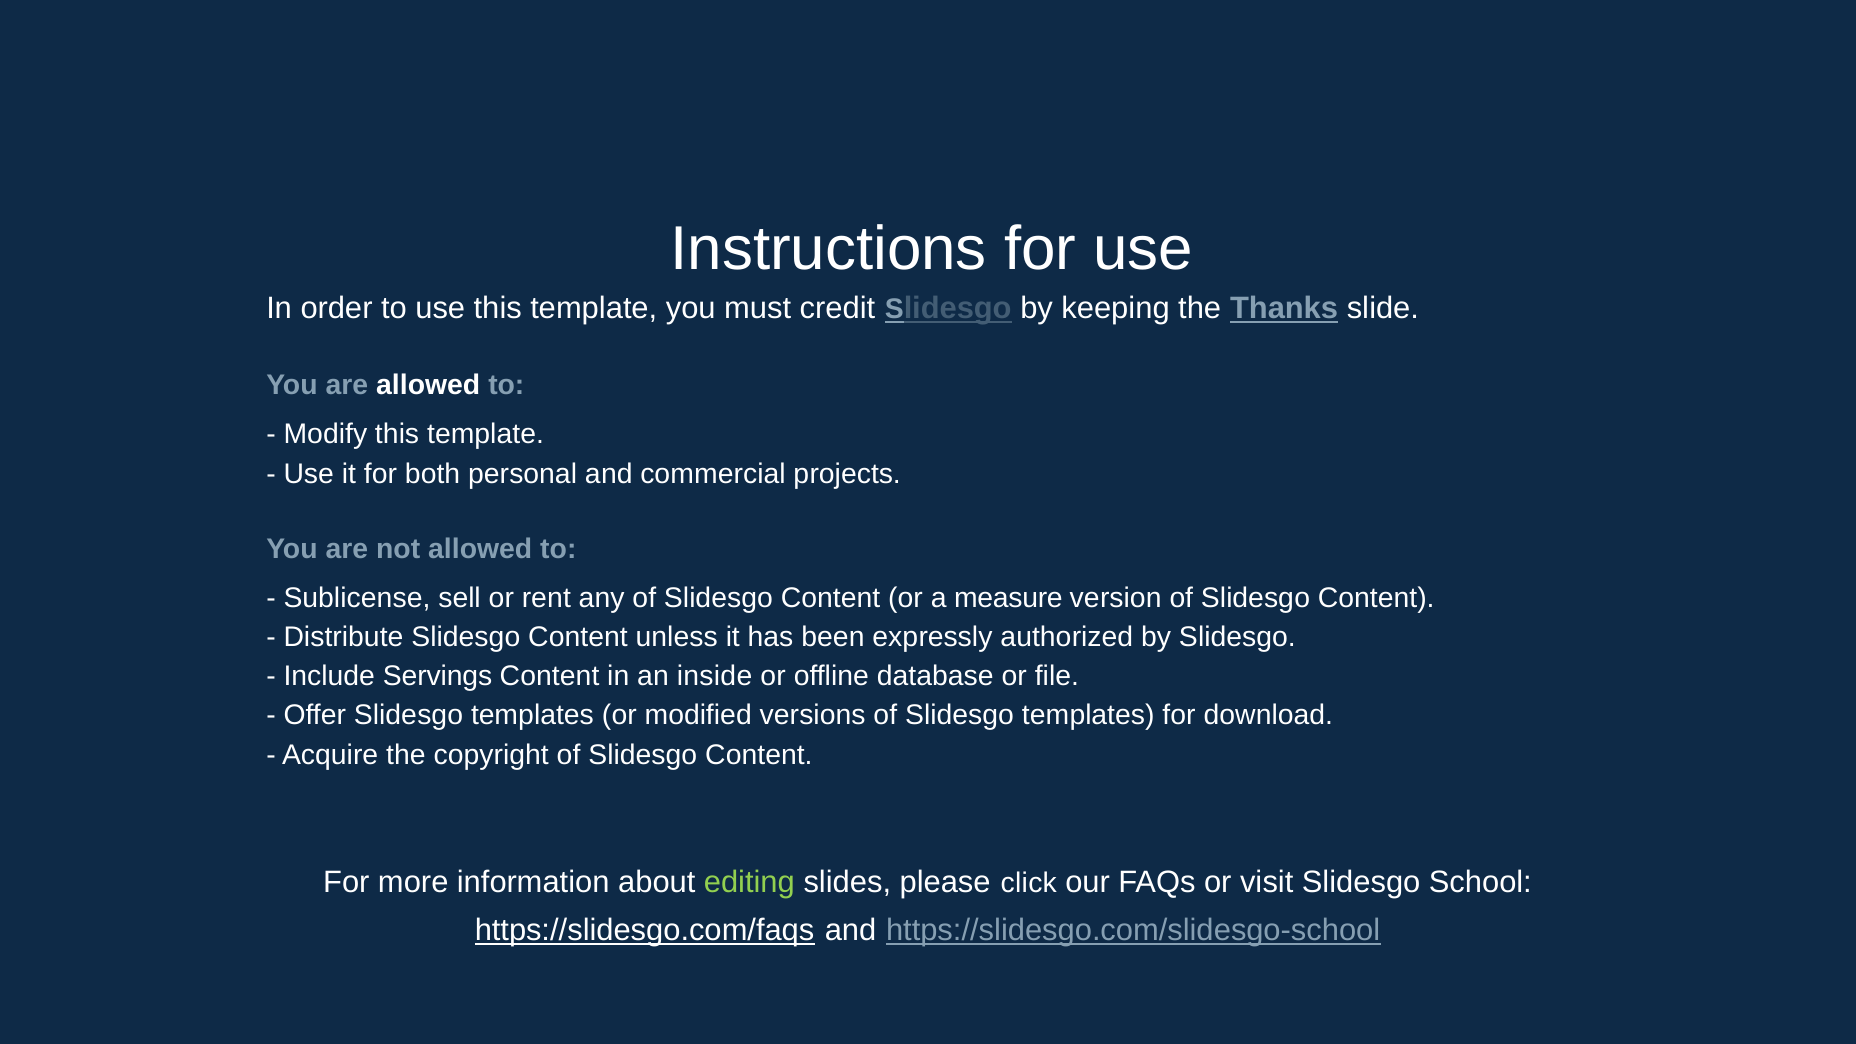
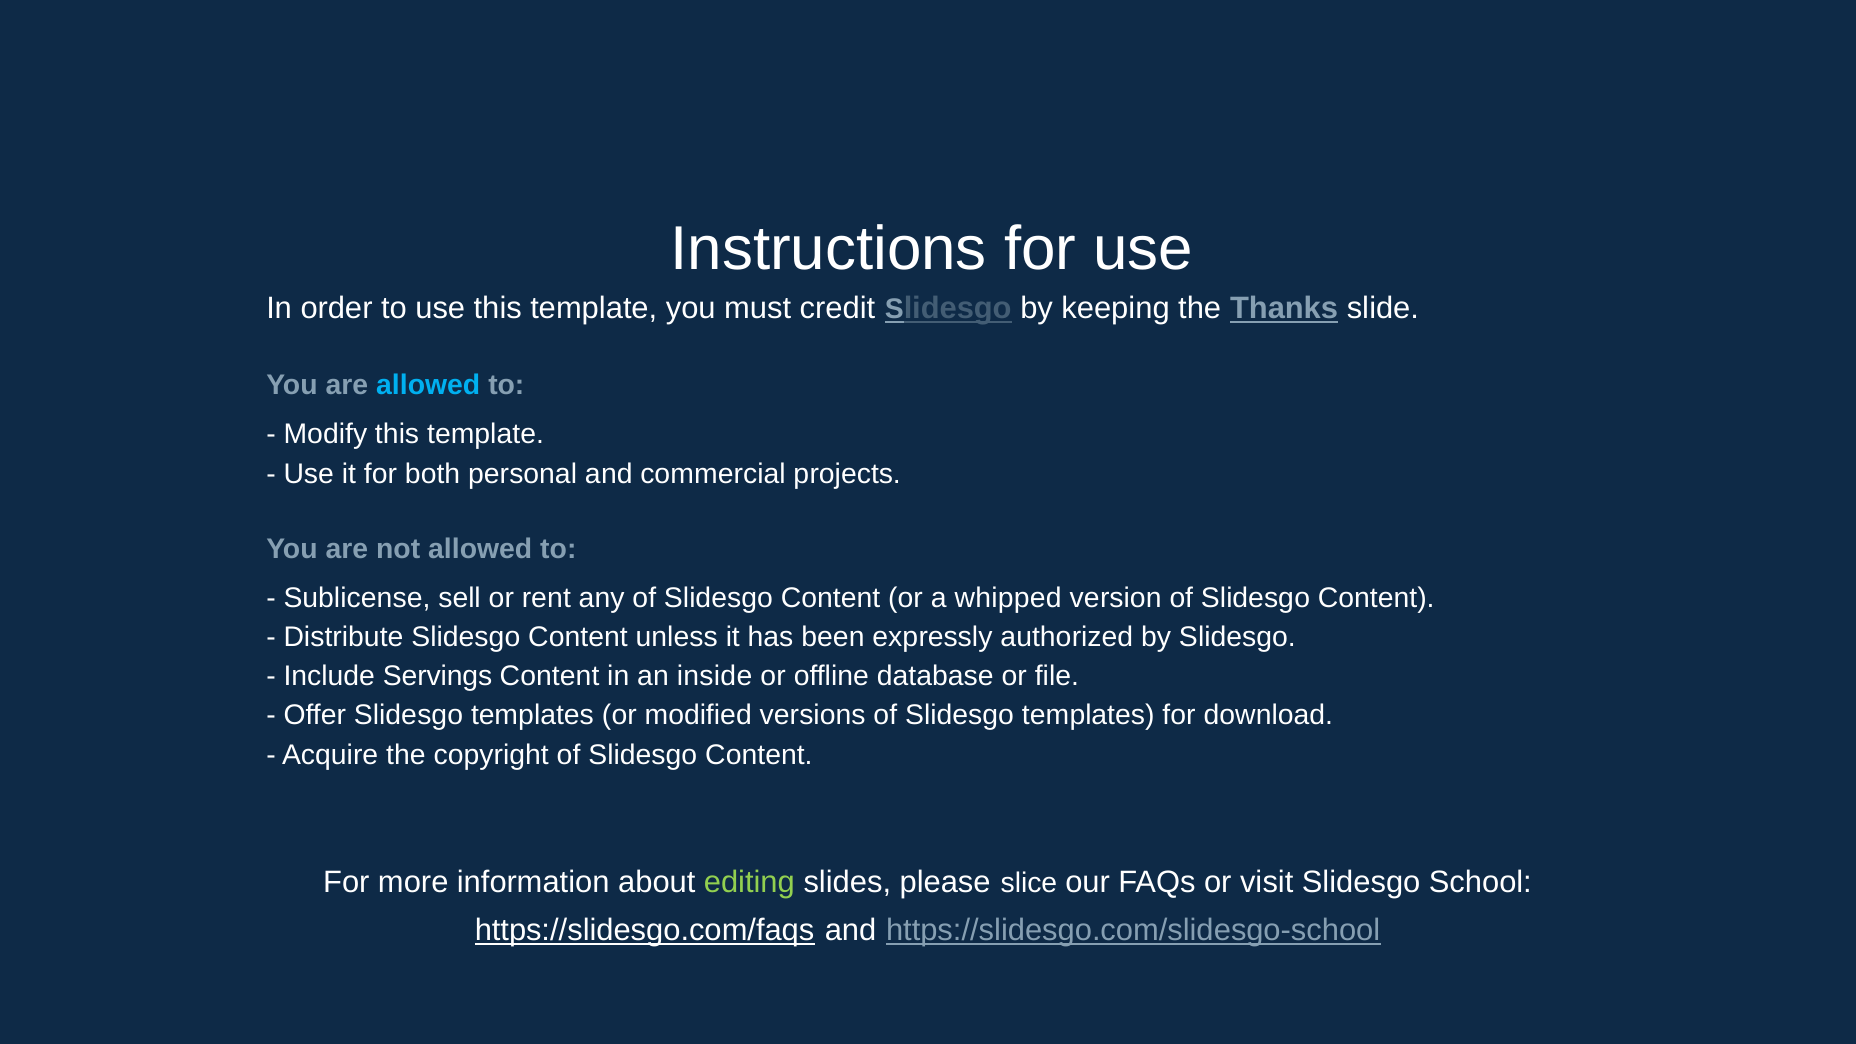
allowed colour: white -> light blue (428, 385)
measure: measure -> whipped (1008, 598)
click: click -> slice (1029, 883)
